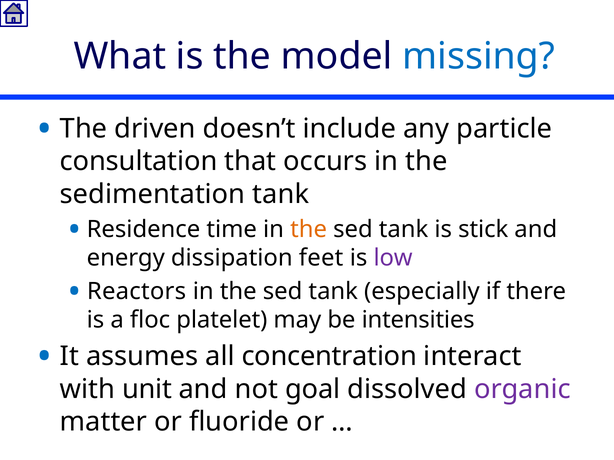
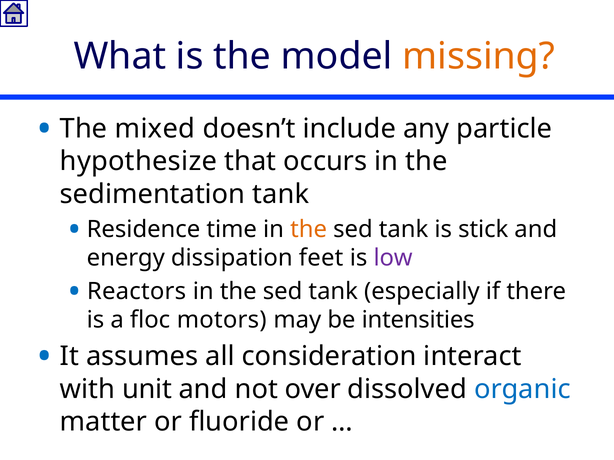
missing colour: blue -> orange (479, 56)
driven: driven -> mixed (155, 129)
consultation: consultation -> hypothesize (138, 162)
platelet: platelet -> motors (222, 320)
concentration: concentration -> consideration (329, 357)
goal: goal -> over (313, 390)
organic colour: purple -> blue (522, 390)
